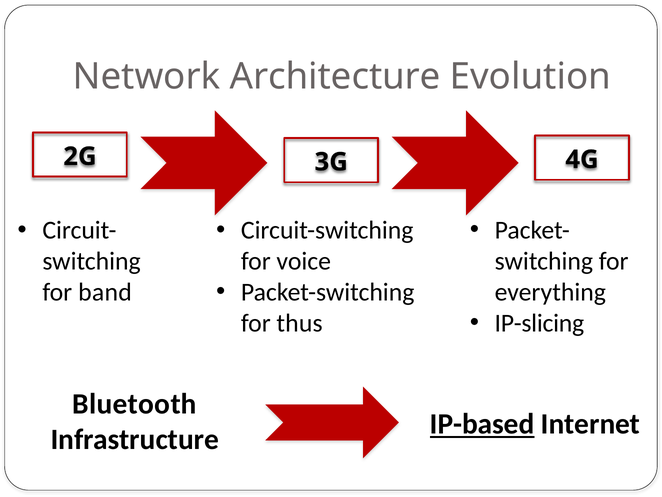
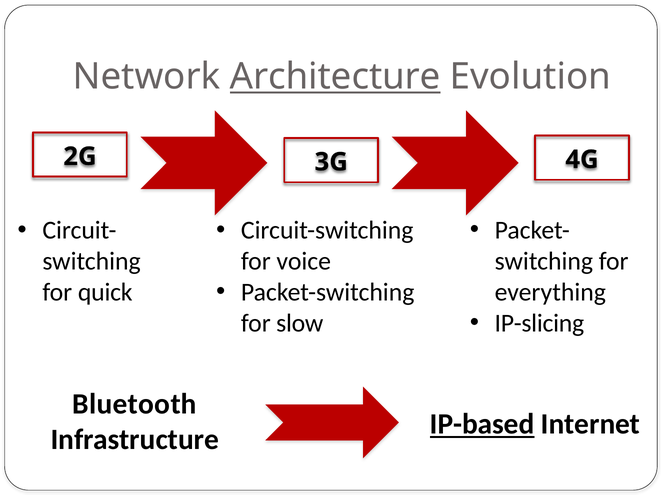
Architecture underline: none -> present (335, 77)
band: band -> quick (105, 292)
thus: thus -> slow (300, 323)
